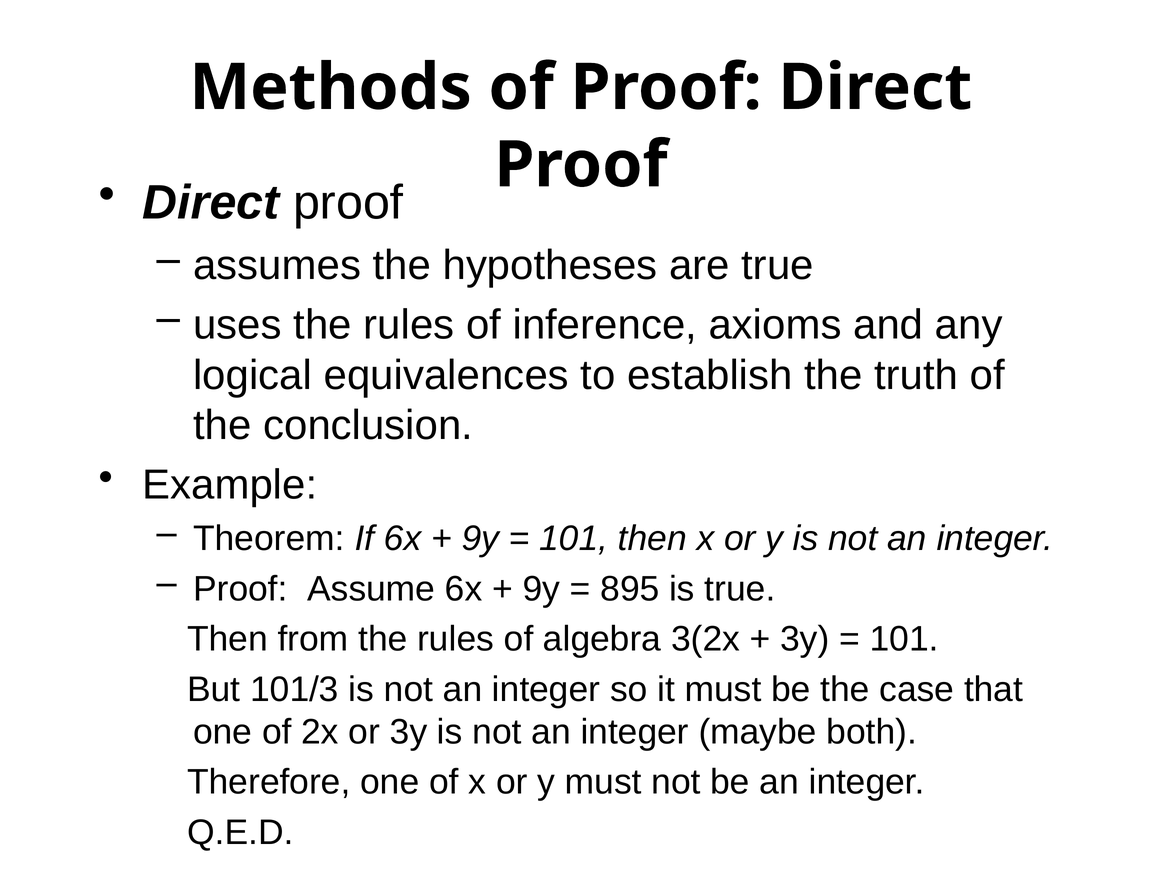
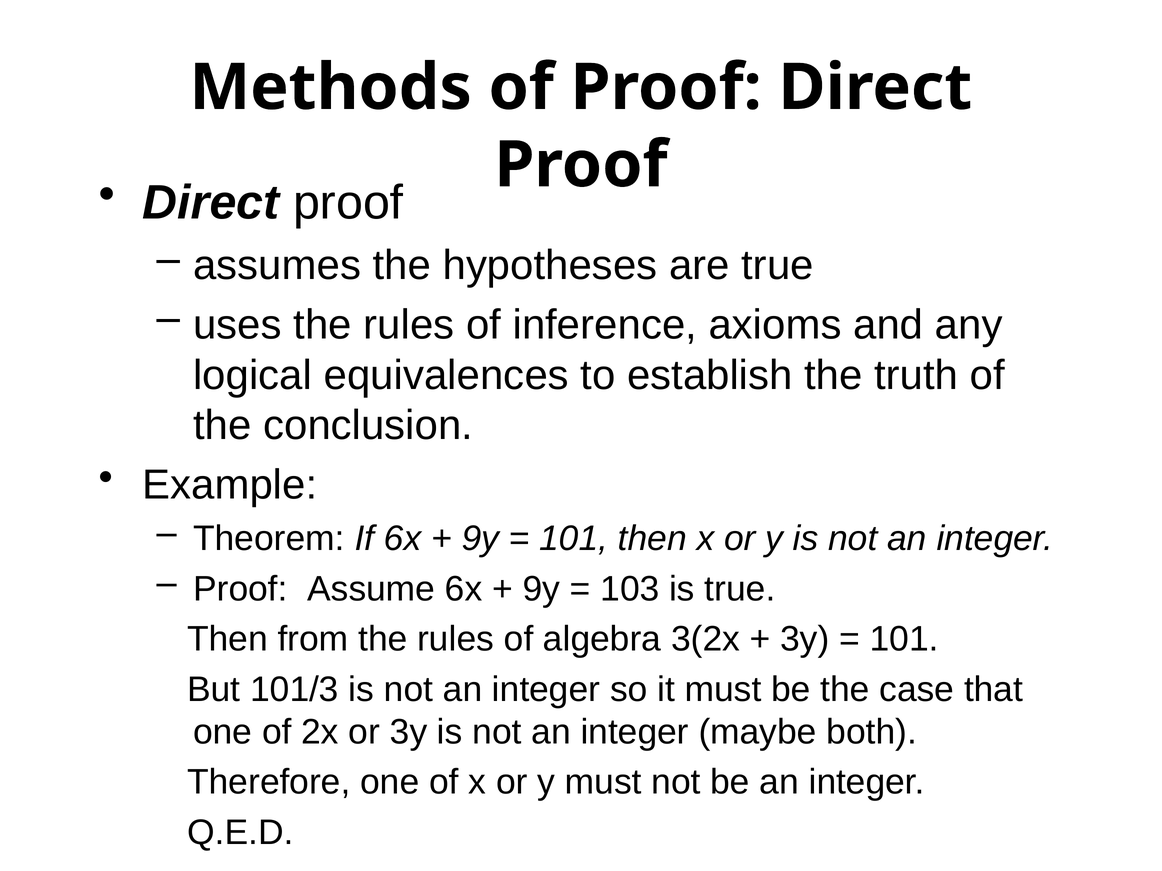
895: 895 -> 103 (630, 589)
